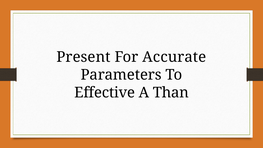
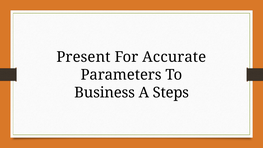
Effective: Effective -> Business (105, 92)
Than: Than -> Steps (171, 92)
